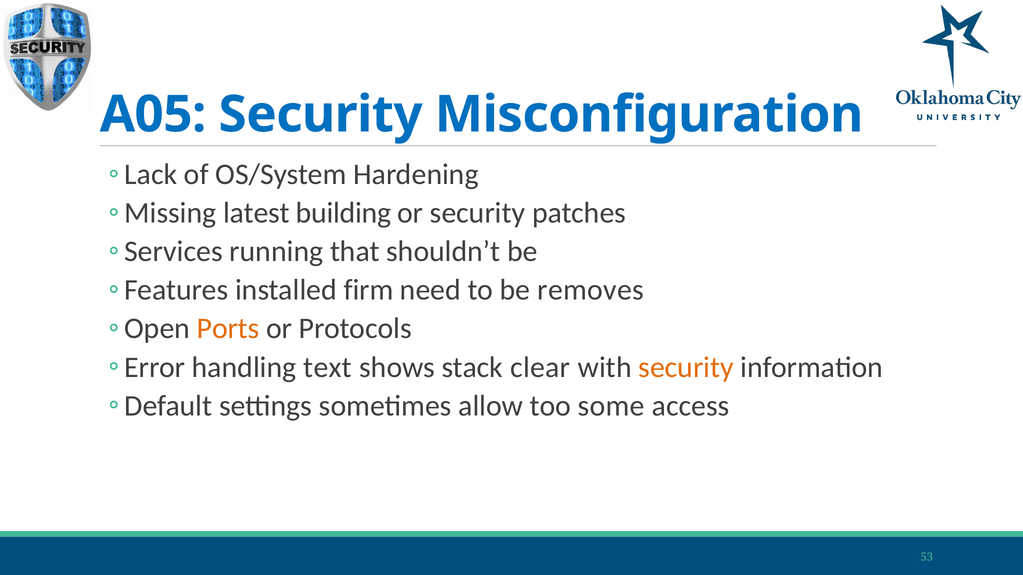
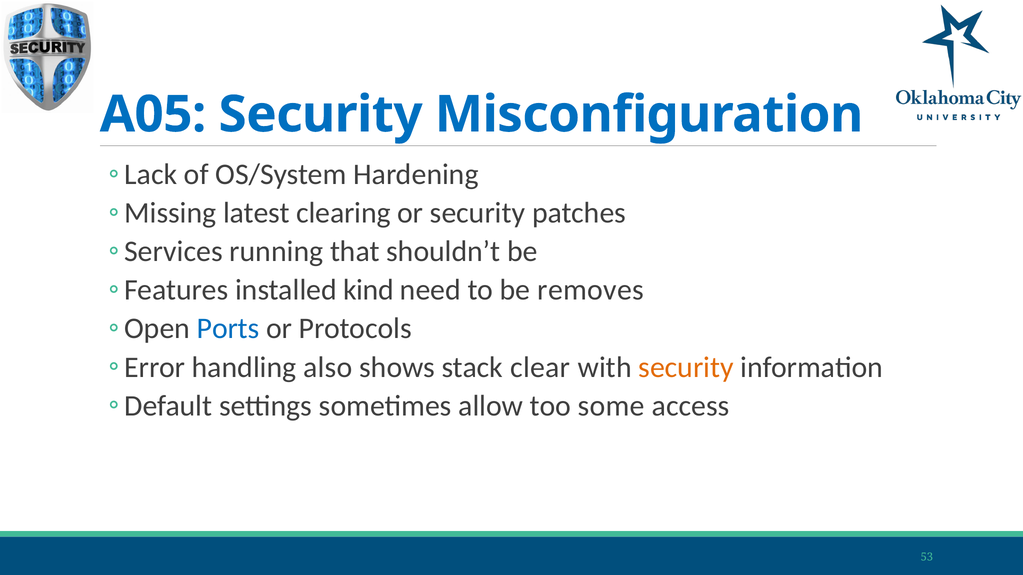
building: building -> clearing (343, 213)
firm: firm -> kind (369, 290)
Ports colour: orange -> blue (228, 329)
text: text -> also (328, 367)
